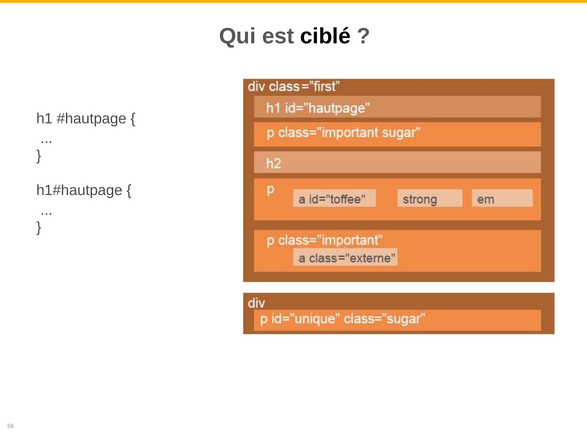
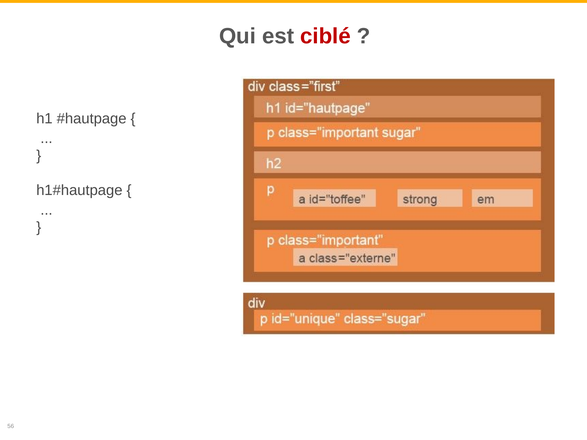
ciblé colour: black -> red (326, 36)
